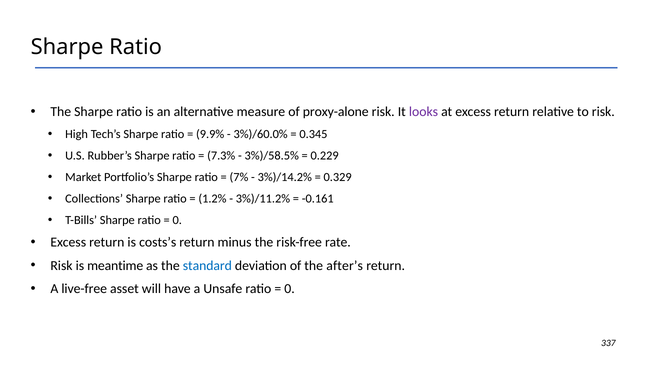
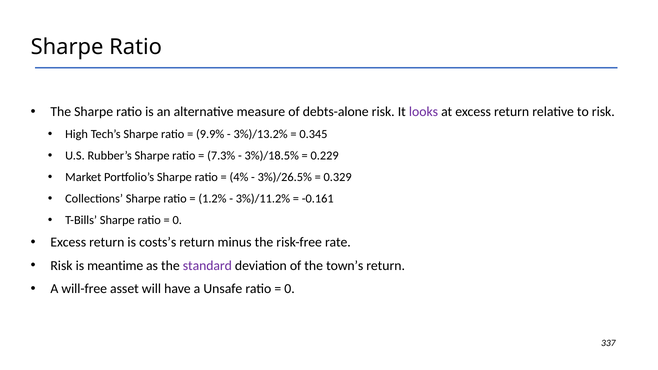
proxy-alone: proxy-alone -> debts-alone (336, 112)
3%)/60.0%: 3%)/60.0% -> 3%)/13.2% (261, 134)
3%)/58.5%: 3%)/58.5% -> 3%)/18.5% (272, 156)
7%: 7% -> 4% (239, 177)
3%)/14.2%: 3%)/14.2% -> 3%)/26.5% (285, 177)
standard colour: blue -> purple (207, 266)
after’s: after’s -> town’s (345, 266)
live-free: live-free -> will-free (84, 289)
